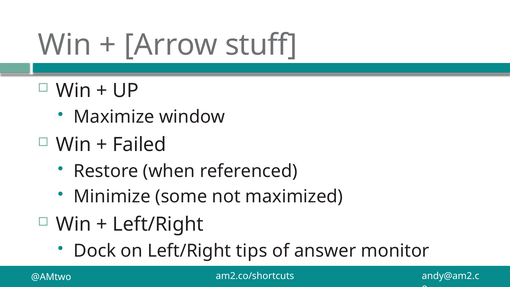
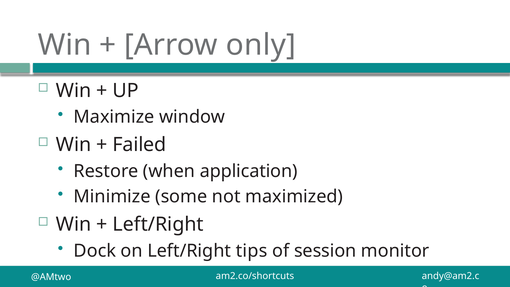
stuff: stuff -> only (261, 45)
referenced: referenced -> application (249, 171)
answer: answer -> session (325, 251)
